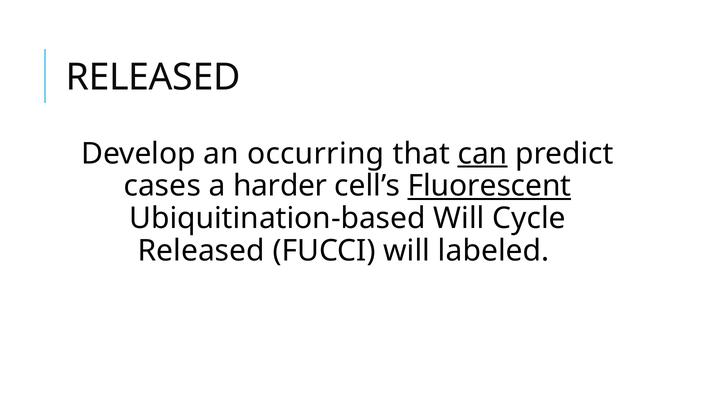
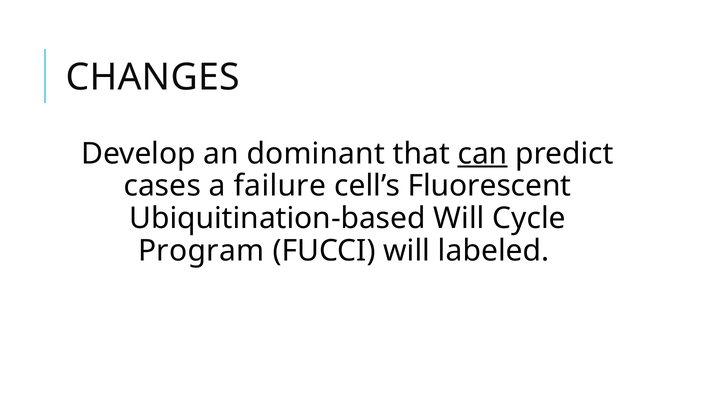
RELEASED: RELEASED -> CHANGES (153, 77)
occurring: occurring -> dominant (316, 154)
harder: harder -> failure (280, 186)
Fluorescent underline: present -> none (490, 186)
Released: Released -> Program (201, 251)
